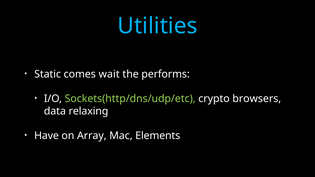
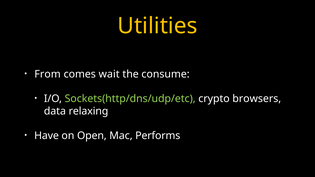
Utilities colour: light blue -> yellow (157, 26)
Static: Static -> From (48, 74)
performs: performs -> consume (166, 74)
Array: Array -> Open (92, 136)
Elements: Elements -> Performs (158, 136)
